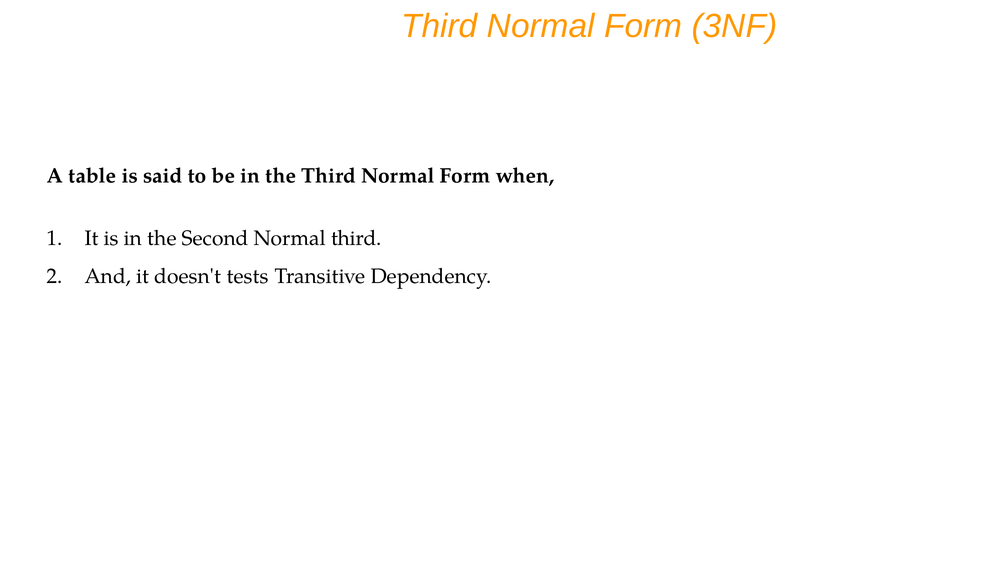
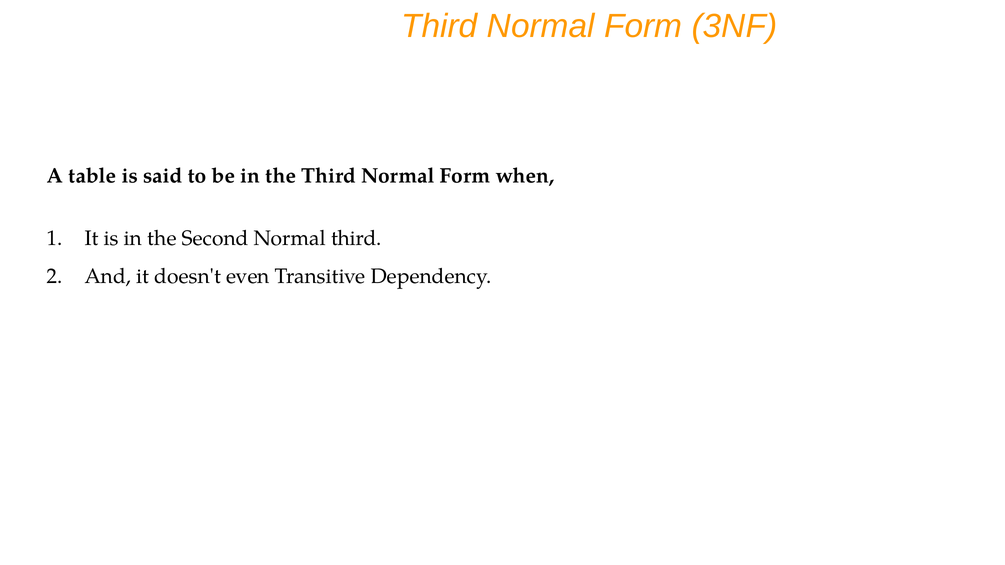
tests: tests -> even (248, 276)
